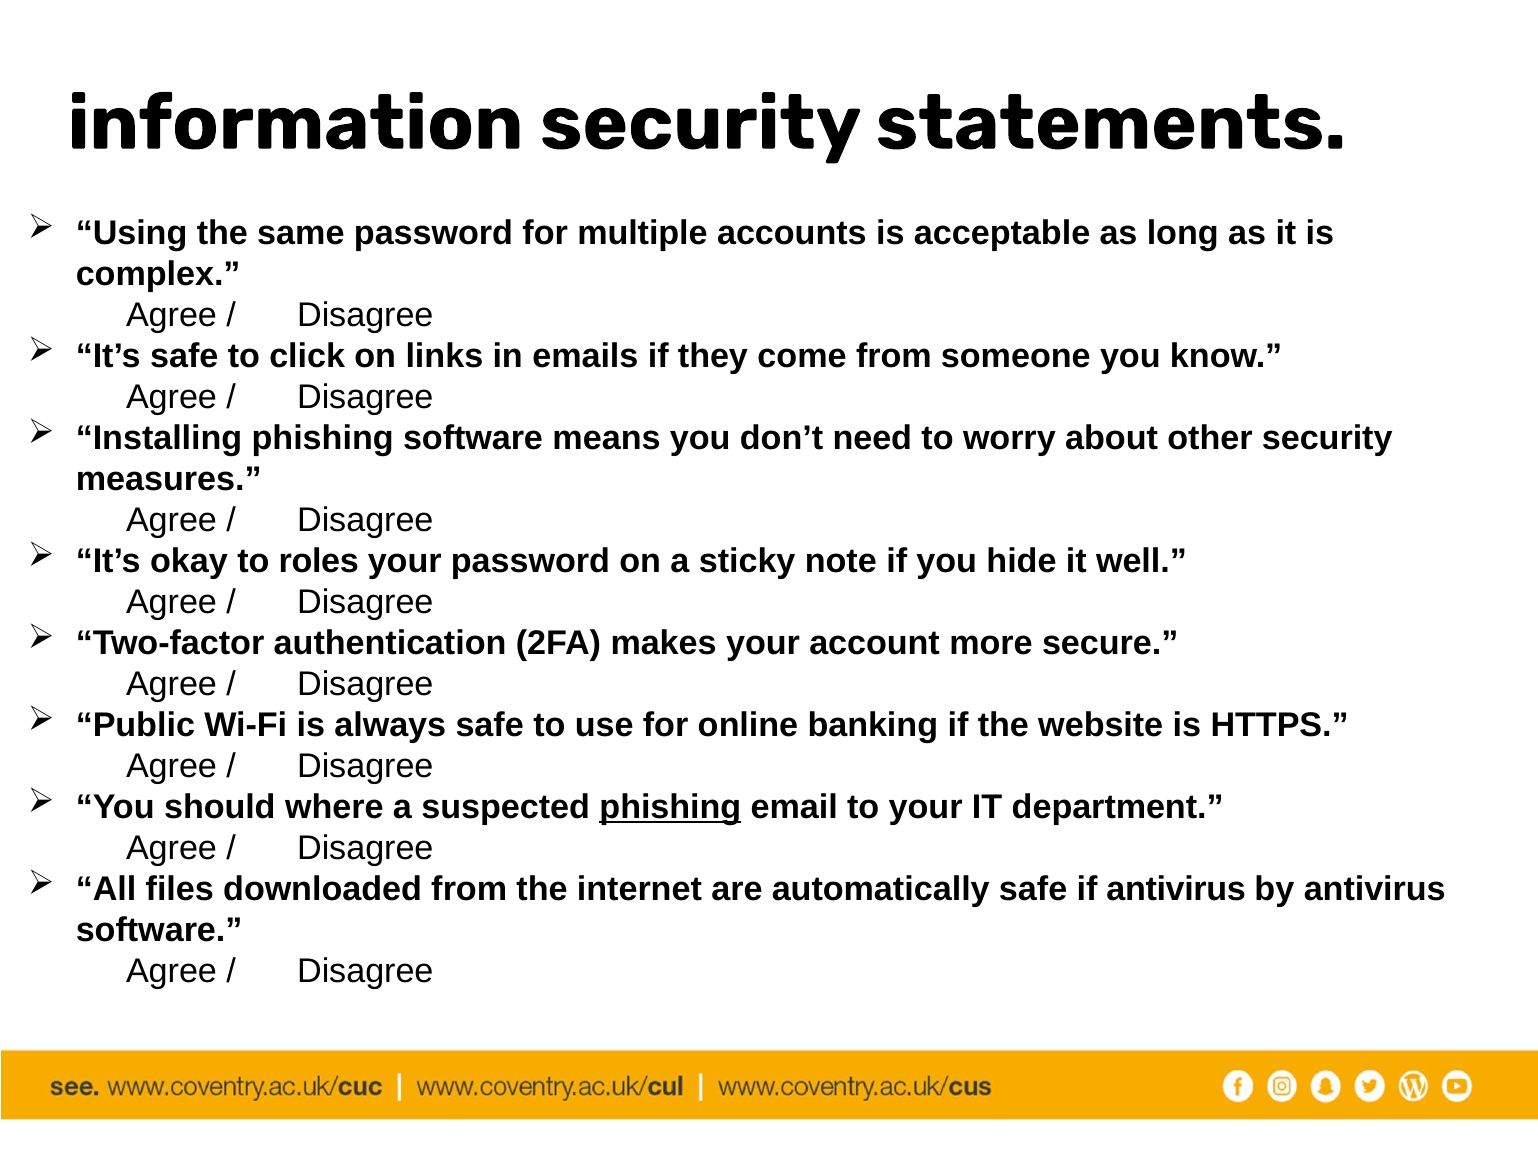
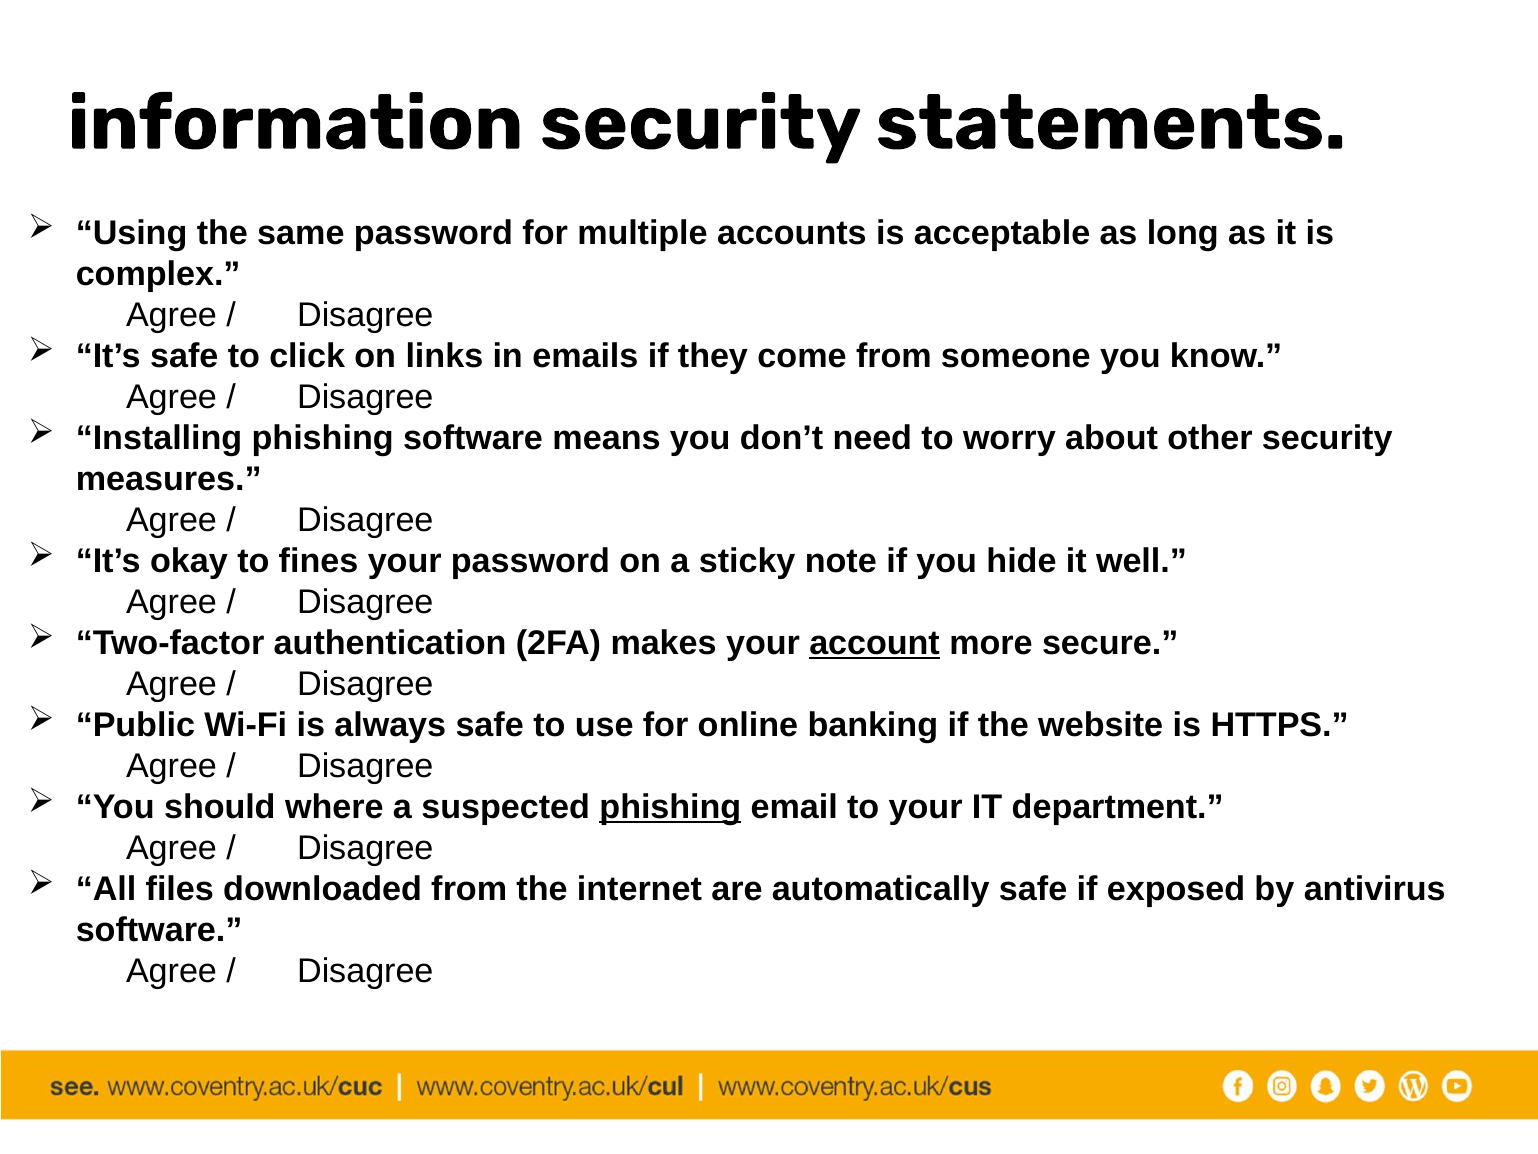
roles: roles -> fines (319, 561)
account underline: none -> present (875, 643)
if antivirus: antivirus -> exposed (1176, 889)
